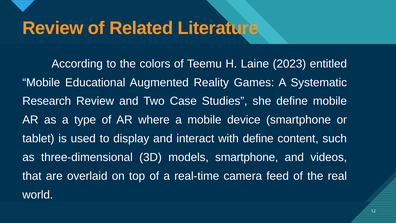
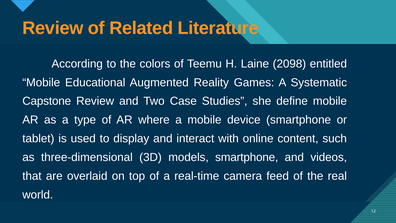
2023: 2023 -> 2098 (289, 64)
Research: Research -> Capstone (47, 101)
with define: define -> online (258, 139)
